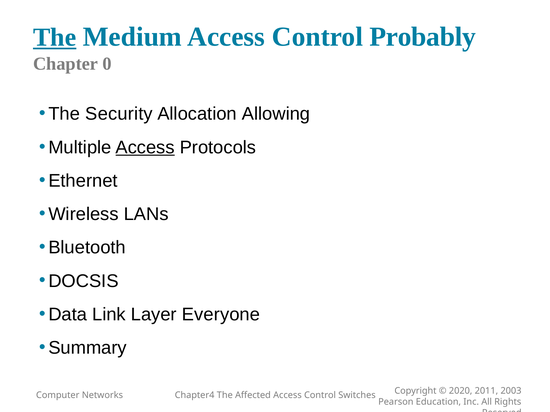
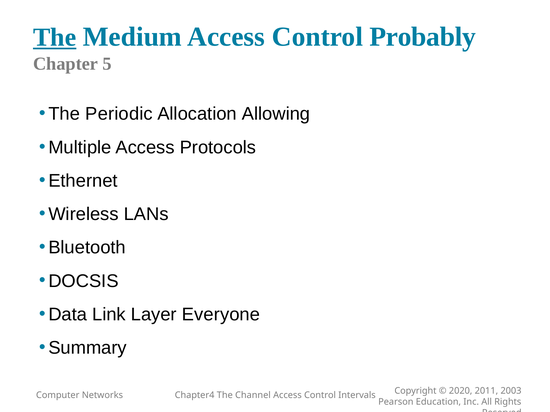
0: 0 -> 5 (107, 64)
Security: Security -> Periodic (119, 114)
Access underline: present -> none (145, 147)
Affected: Affected -> Channel (253, 396)
Switches: Switches -> Intervals (357, 396)
